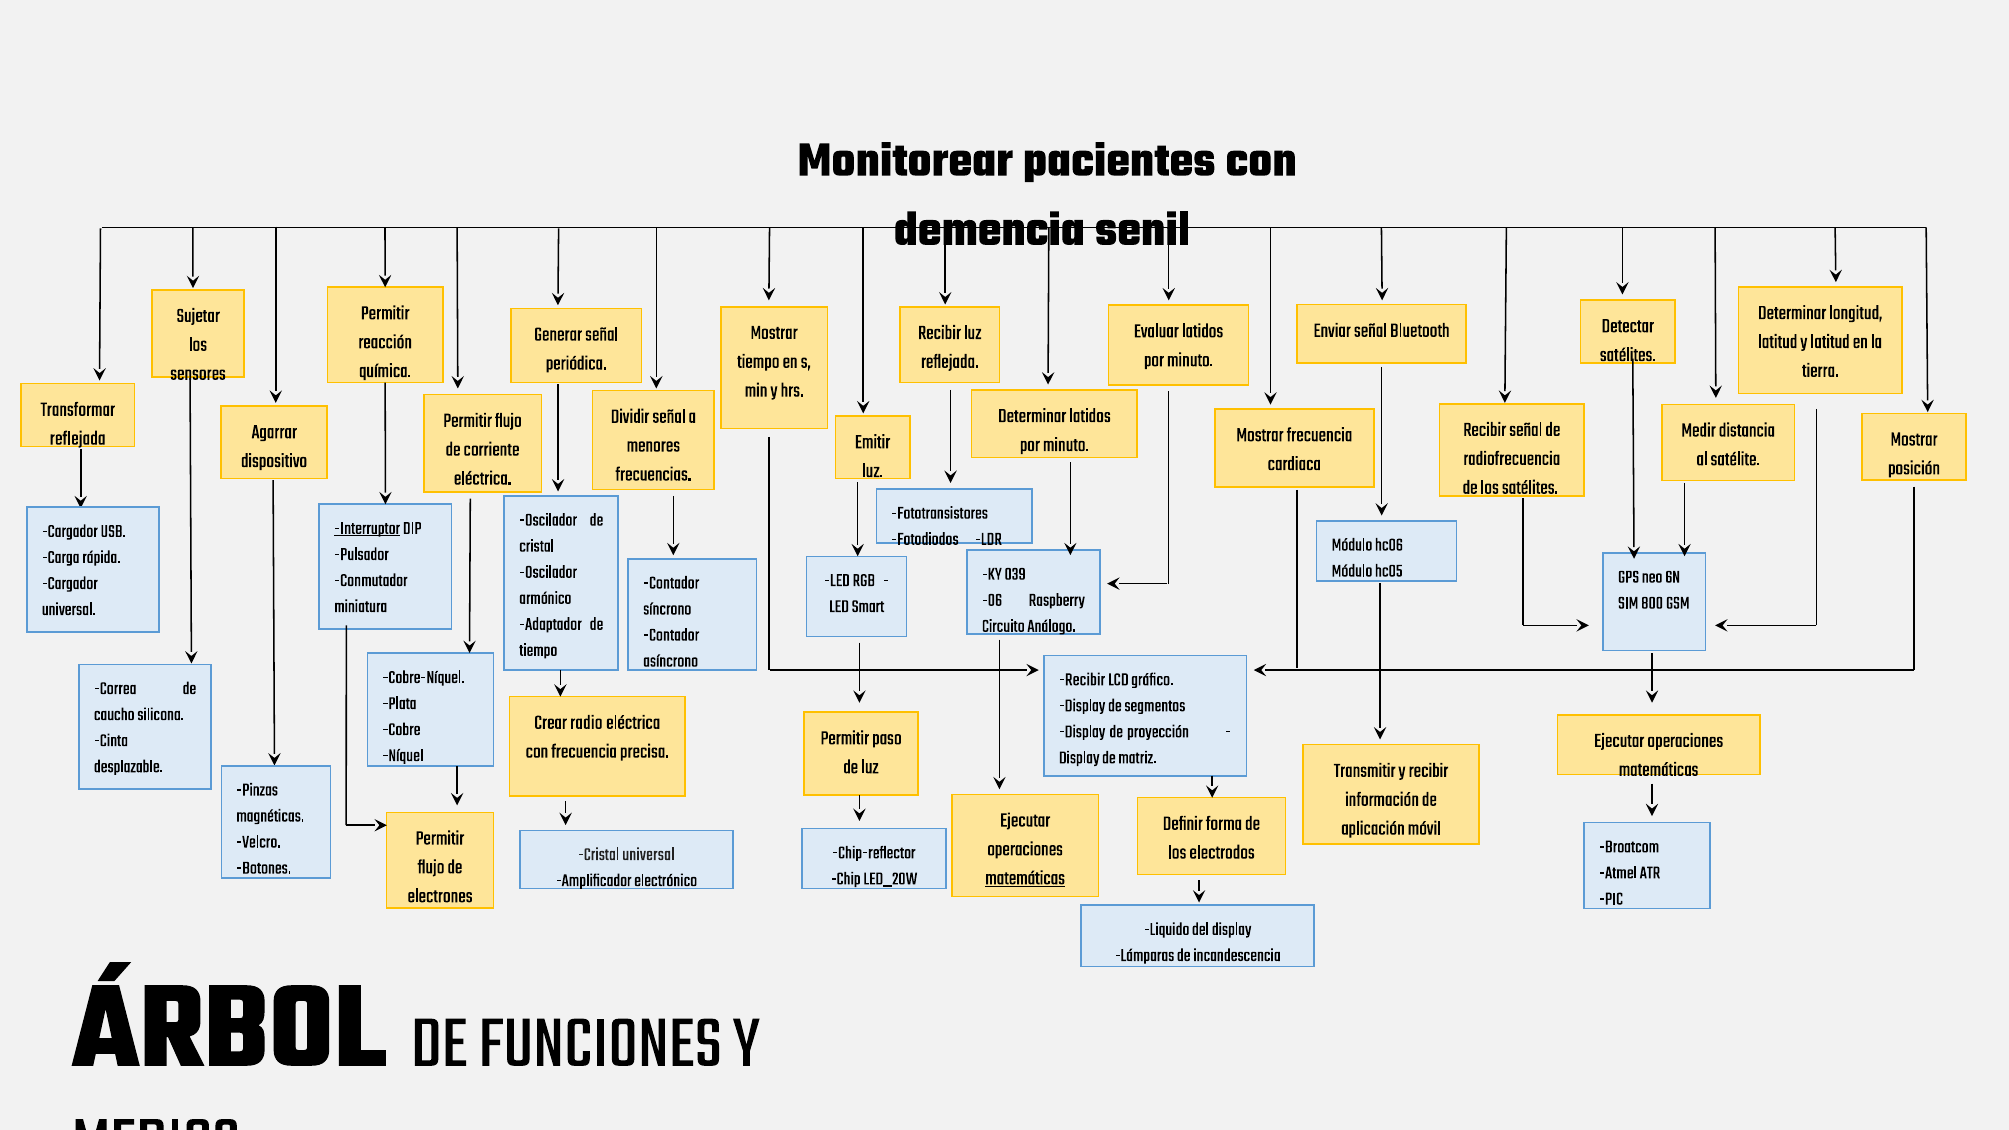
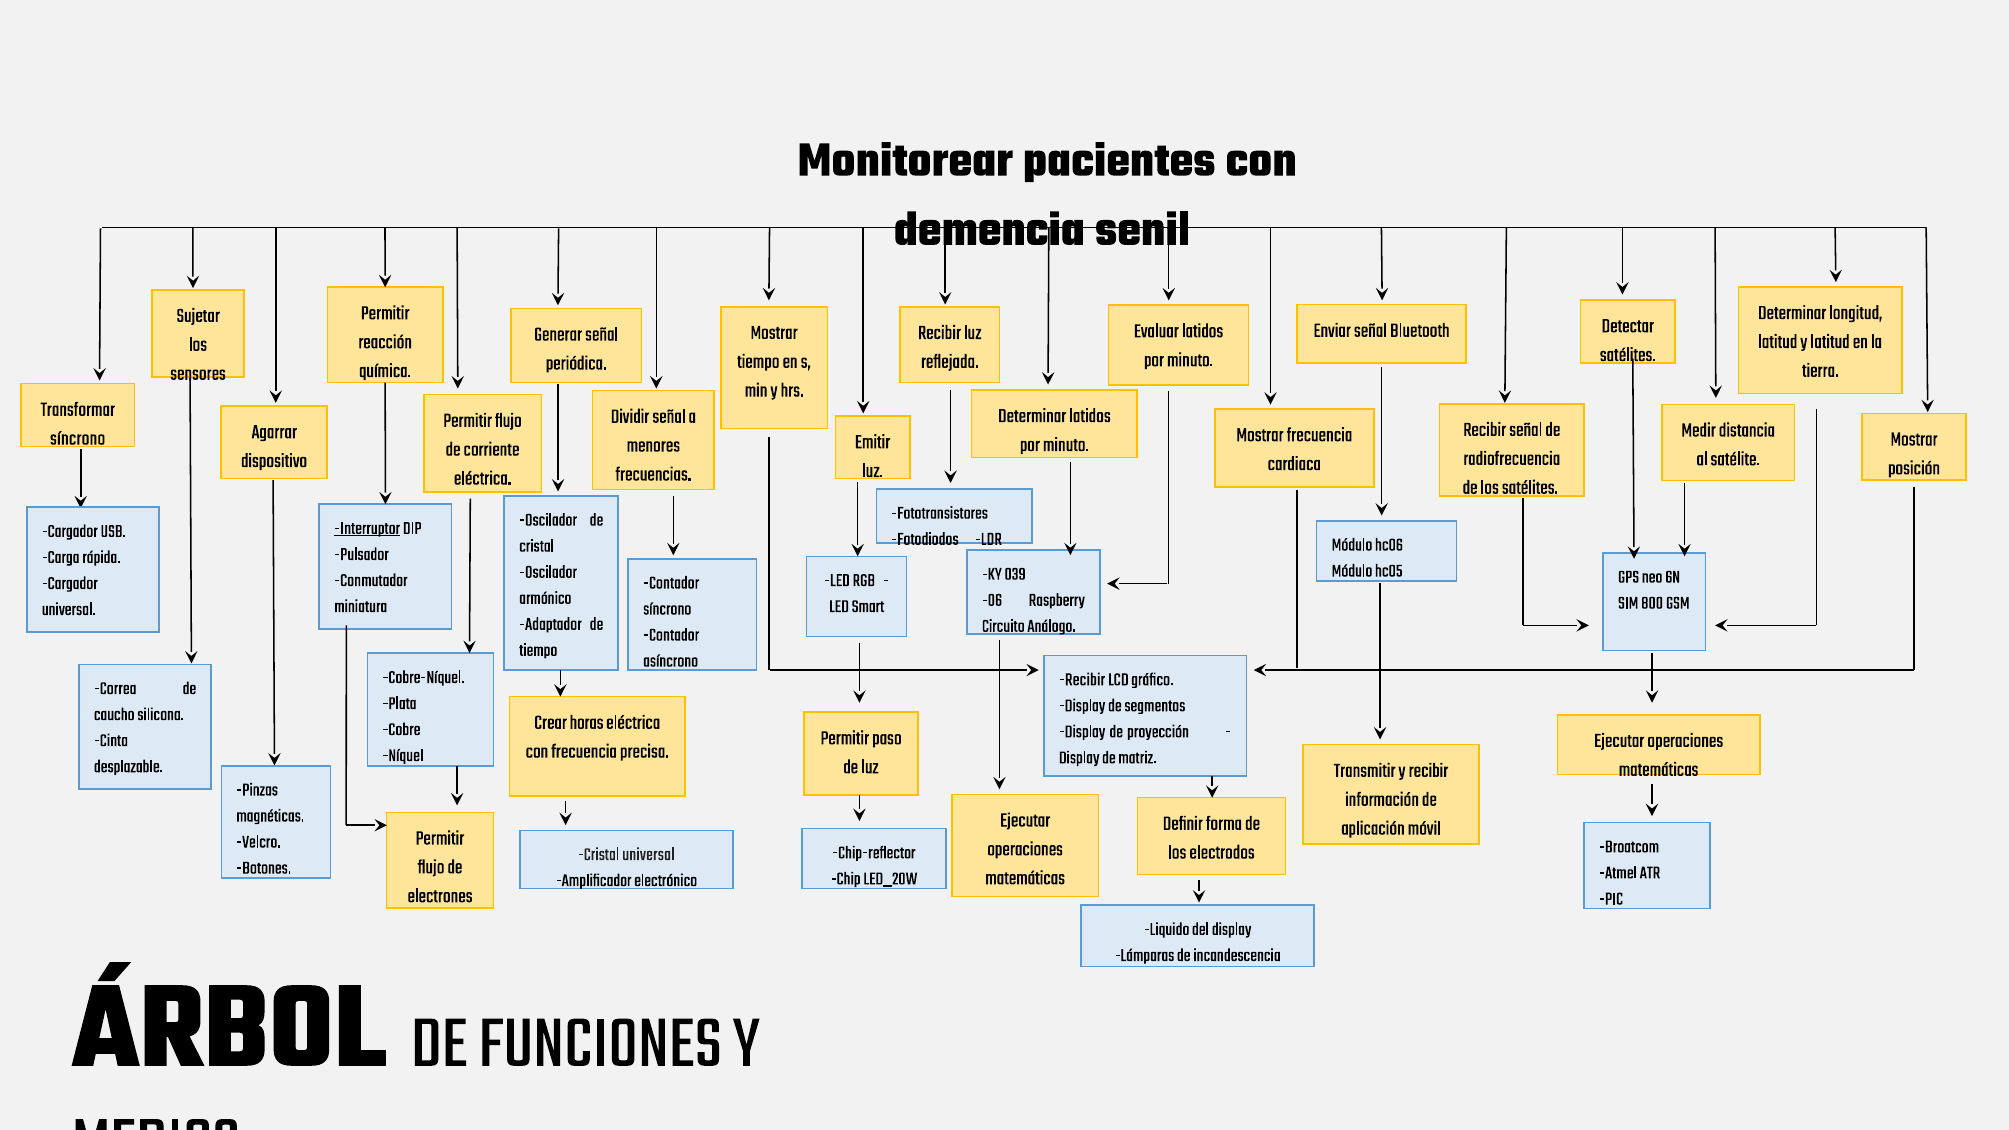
reflejada: reflejada -> síncrono (78, 438)
radio: radio -> horas (587, 722)
matemáticas underline: present -> none (1025, 877)
